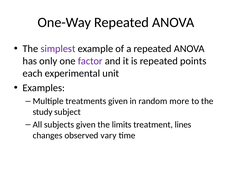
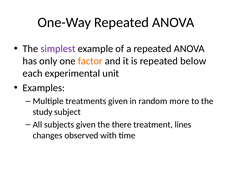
factor colour: purple -> orange (90, 61)
points: points -> below (193, 61)
limits: limits -> there (122, 125)
vary: vary -> with (109, 135)
